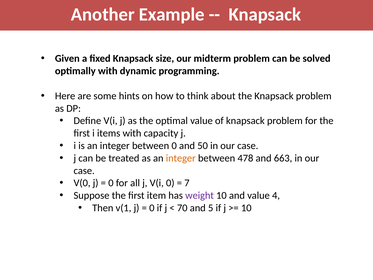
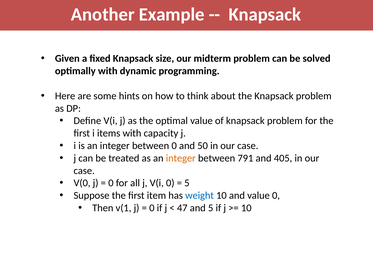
478: 478 -> 791 (245, 158)
663: 663 -> 405 (283, 158)
7: 7 -> 5 (187, 183)
weight colour: purple -> blue (200, 195)
value 4: 4 -> 0 (276, 195)
70: 70 -> 47 (182, 208)
